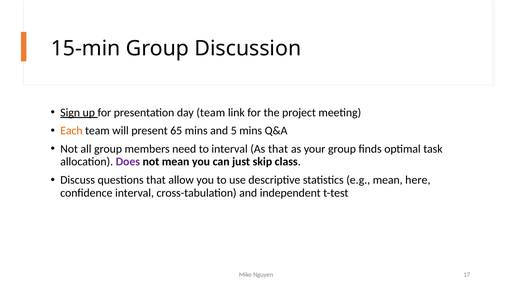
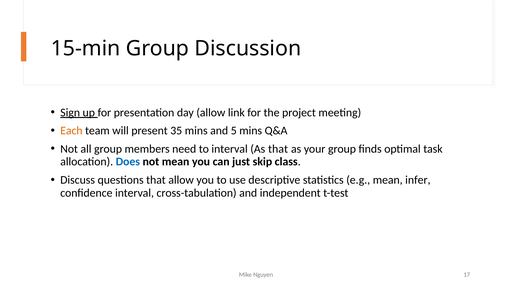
day team: team -> allow (211, 113)
65: 65 -> 35 (176, 131)
Does colour: purple -> blue (128, 162)
here: here -> infer (418, 180)
